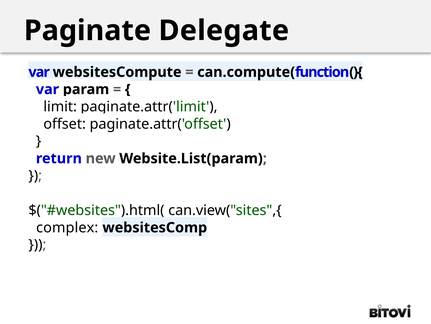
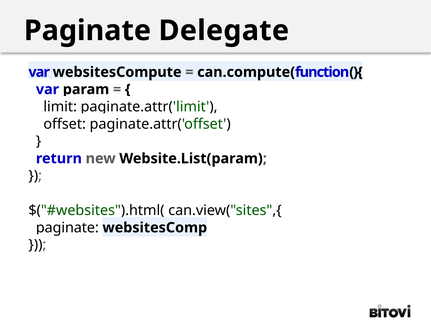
complex: complex -> paginate (67, 227)
